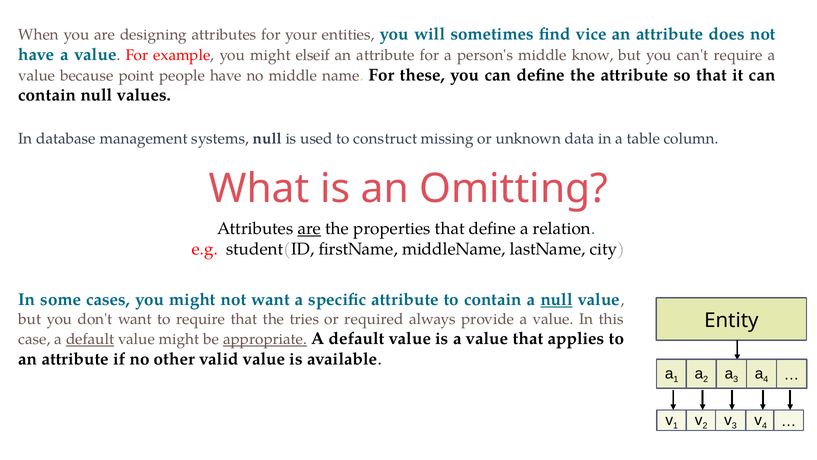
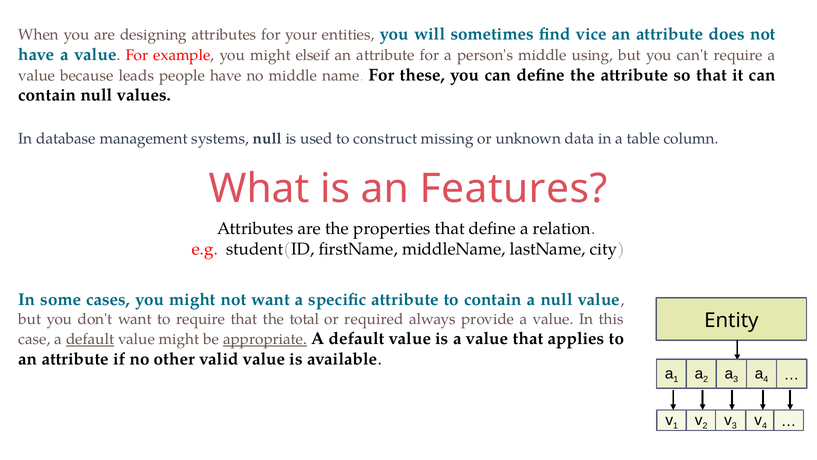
know: know -> using (593, 55)
point: point -> leads (136, 75)
Omitting: Omitting -> Features (514, 189)
are underline: present -> none (309, 228)
null underline: present -> none (557, 300)
tries: tries -> total (305, 319)
